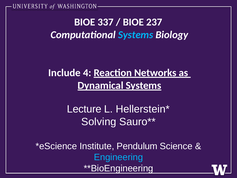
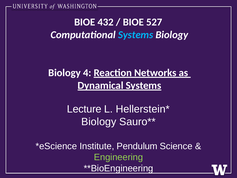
337: 337 -> 432 (106, 22)
237: 237 -> 527 (154, 22)
Include: Include -> Biology (64, 73)
Solving: Solving -> Biology (99, 122)
Engineering colour: light blue -> light green (118, 157)
